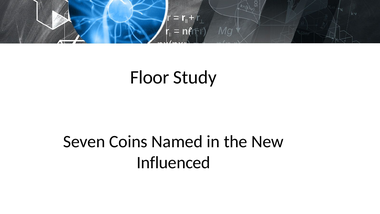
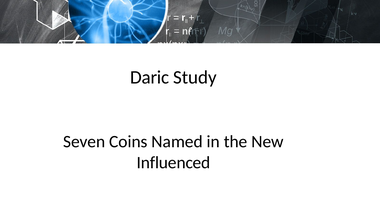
Floor: Floor -> Daric (150, 77)
